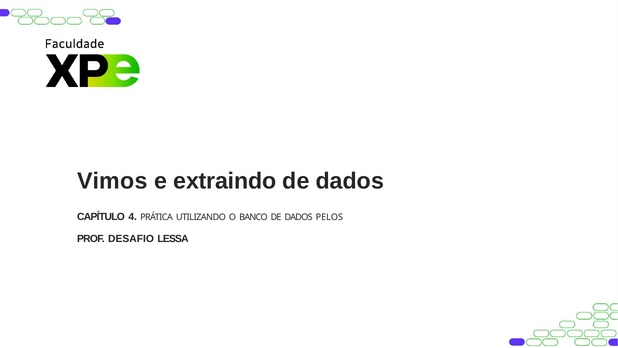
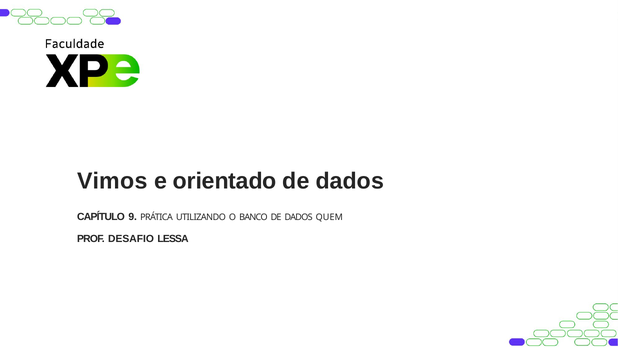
extraindo: extraindo -> orientado (225, 181)
4: 4 -> 9 (133, 217)
PELOS: PELOS -> QUEM (329, 217)
